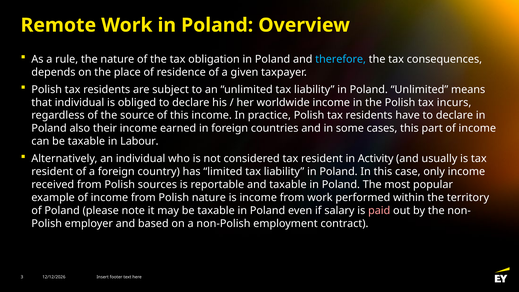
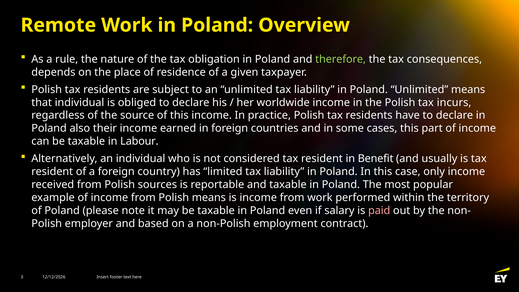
therefore colour: light blue -> light green (341, 59)
Activity: Activity -> Benefit (376, 159)
Polish nature: nature -> means (209, 198)
